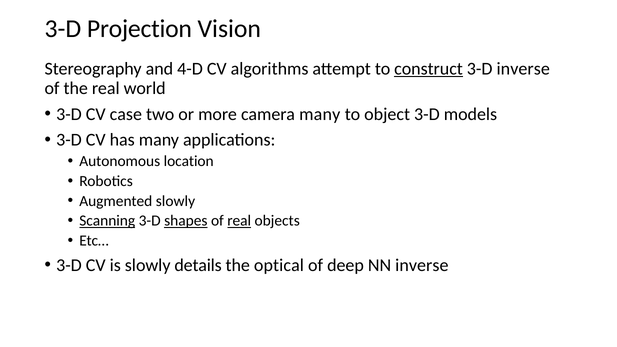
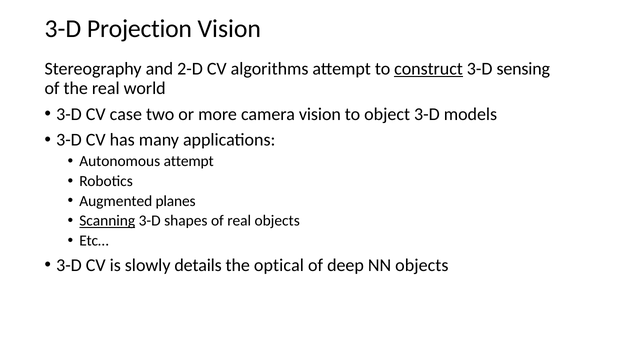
4-D: 4-D -> 2-D (190, 69)
3-D inverse: inverse -> sensing (523, 69)
camera many: many -> vision (320, 114)
Autonomous location: location -> attempt (189, 161)
Augmented slowly: slowly -> planes (176, 201)
shapes underline: present -> none (186, 221)
real underline: present -> none (239, 221)
NN inverse: inverse -> objects (422, 265)
